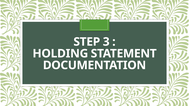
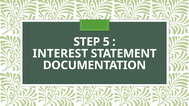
3: 3 -> 5 (106, 42)
HOLDING: HOLDING -> INTEREST (60, 54)
